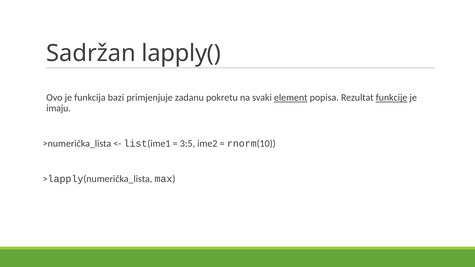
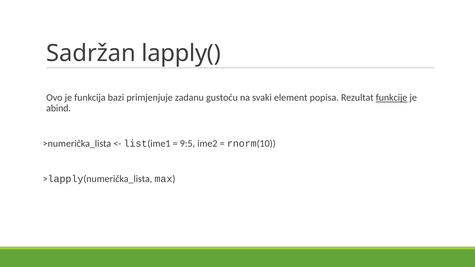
pokretu: pokretu -> gustoću (222, 98)
element underline: present -> none (291, 98)
imaju: imaju -> abind (59, 108)
3:5: 3:5 -> 9:5 (187, 144)
